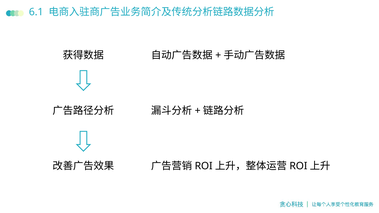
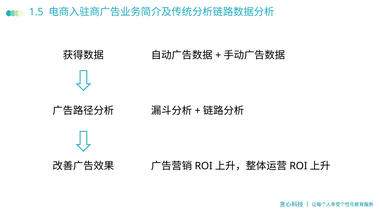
6.1: 6.1 -> 1.5 (36, 12)
